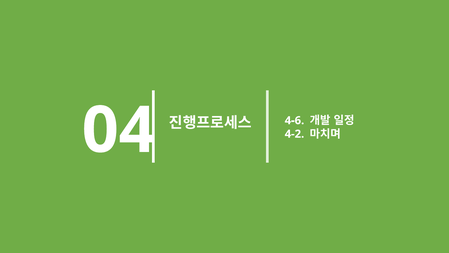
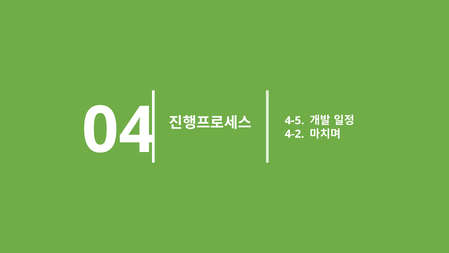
4-6: 4-6 -> 4-5 (294, 120)
